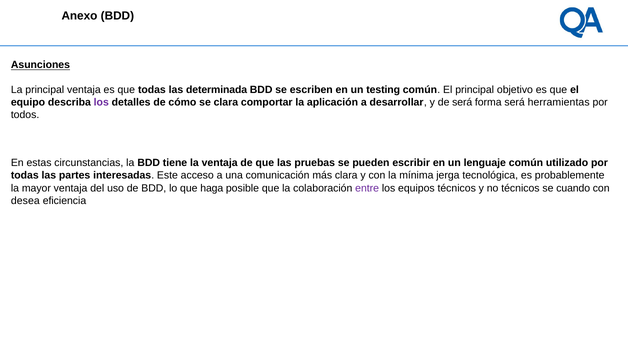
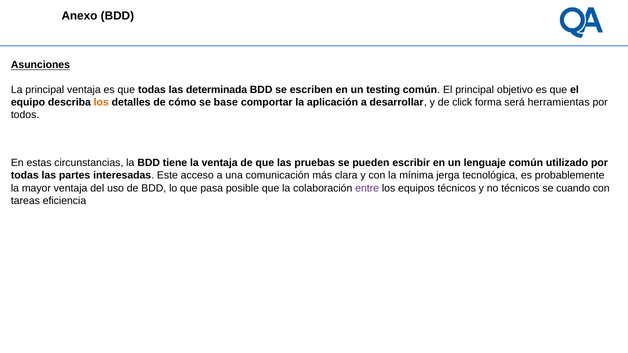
los colour: purple -> orange (101, 103)
se clara: clara -> base (226, 103)
de será: será -> click (462, 103)
haga: haga -> pasa (212, 188)
desea: desea -> tareas (25, 201)
